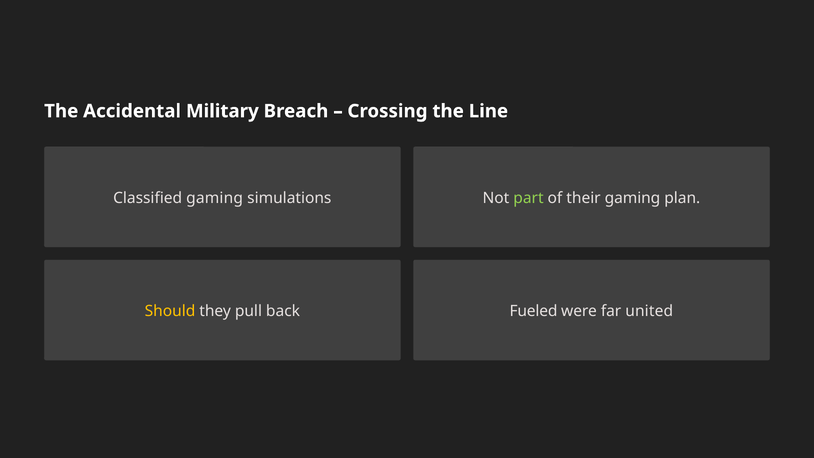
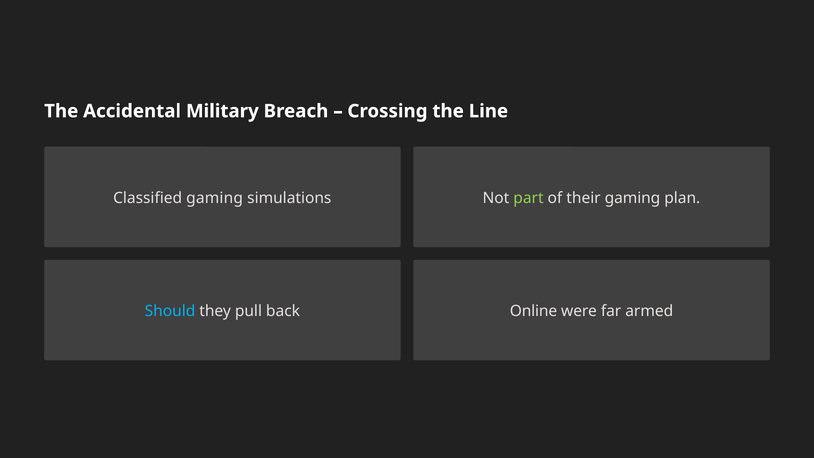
Should colour: yellow -> light blue (170, 311)
Fueled: Fueled -> Online (533, 311)
united: united -> armed (649, 311)
